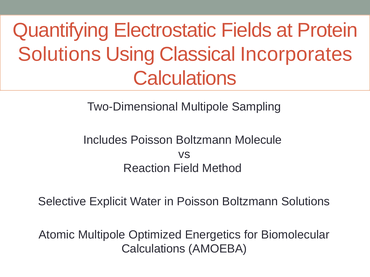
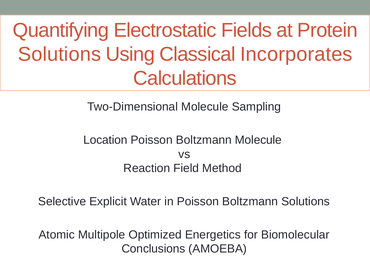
Two-Dimensional Multipole: Multipole -> Molecule (205, 107)
Includes: Includes -> Location (105, 140)
Calculations: Calculations -> Conclusions (153, 249)
